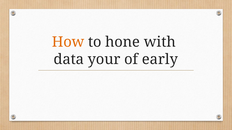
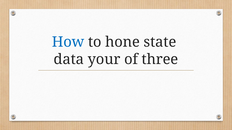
How colour: orange -> blue (68, 42)
with: with -> state (160, 42)
early: early -> three (160, 59)
